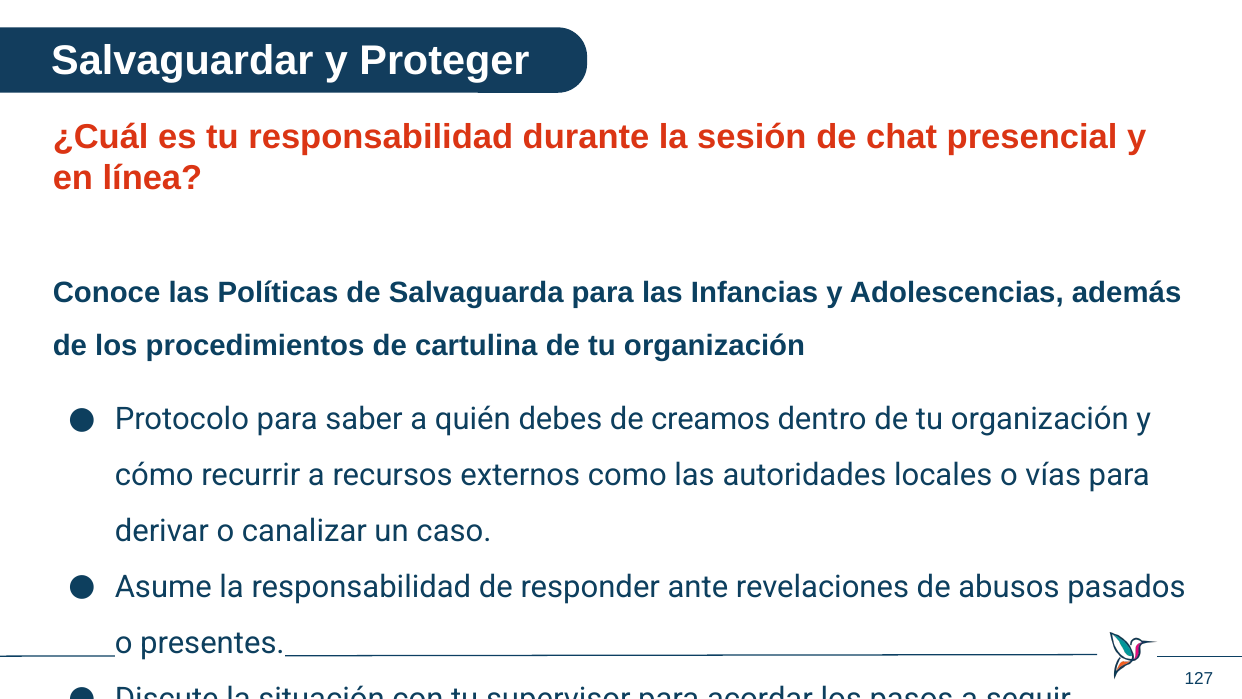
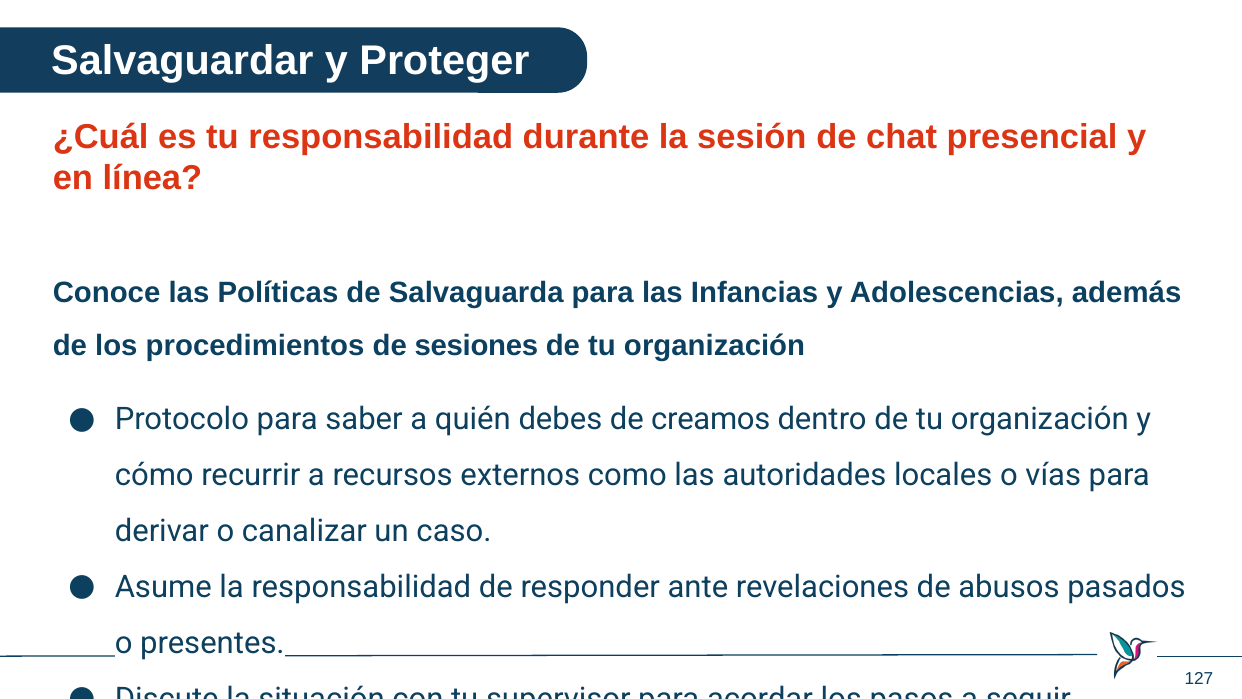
cartulina: cartulina -> sesiones (476, 345)
